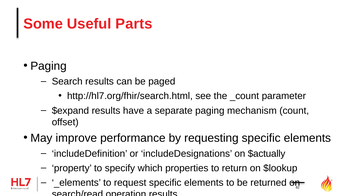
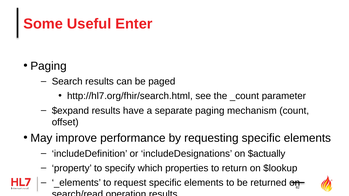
Parts: Parts -> Enter (134, 24)
